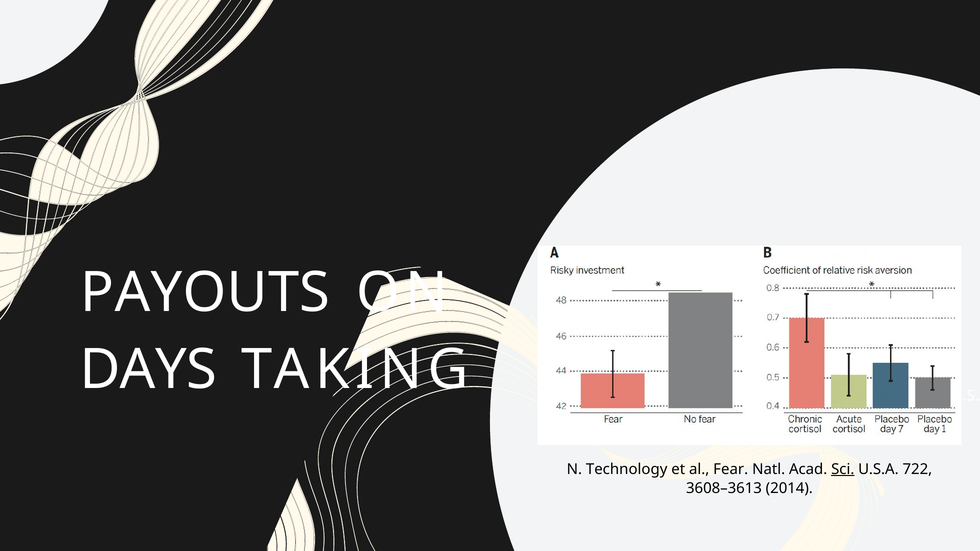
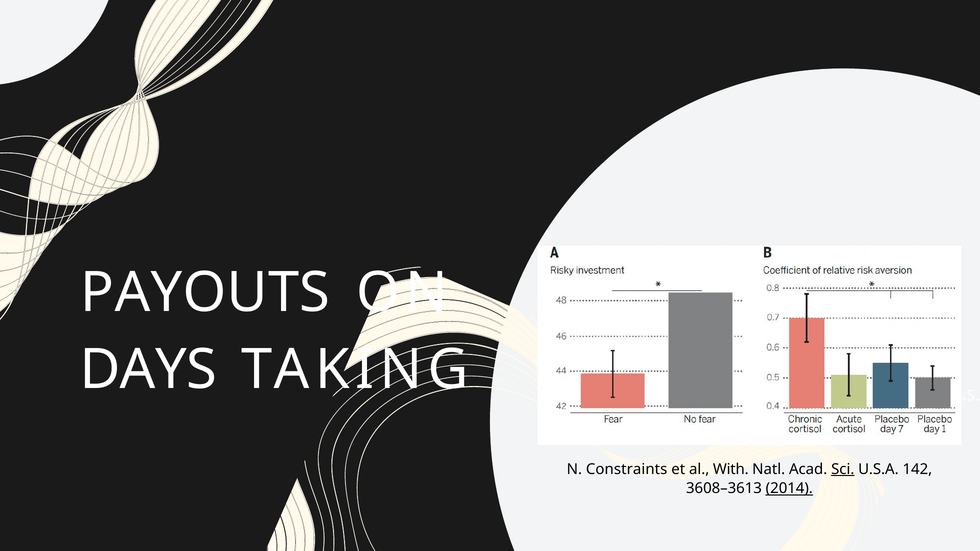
Technology: Technology -> Constraints (627, 469)
Fear: Fear -> With (731, 469)
722: 722 -> 142 (917, 469)
2014 underline: none -> present (789, 489)
